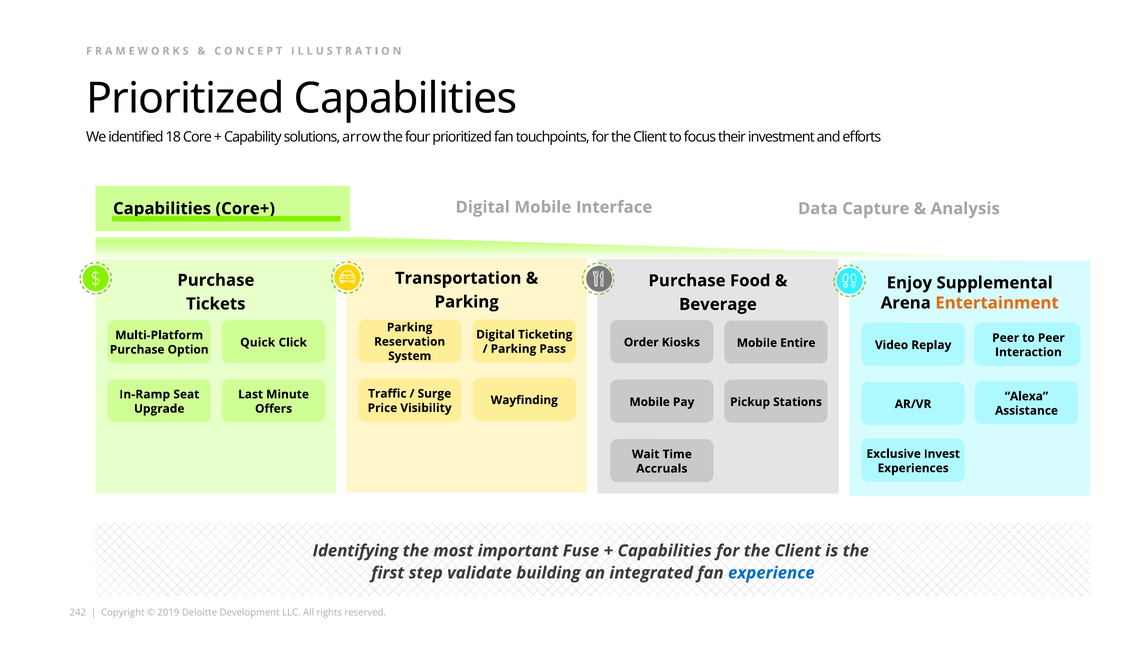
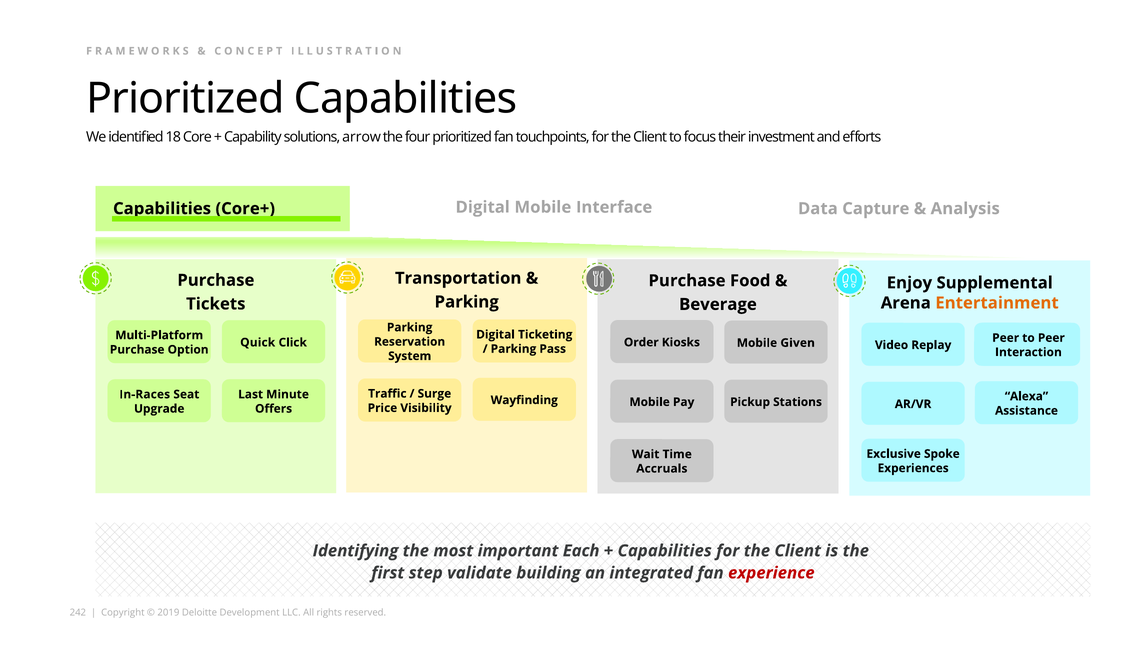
Entire: Entire -> Given (798, 343)
In-Ramp: In-Ramp -> In-Races (145, 394)
Invest: Invest -> Spoke (942, 454)
Fuse: Fuse -> Each (581, 551)
experience colour: blue -> red (771, 573)
